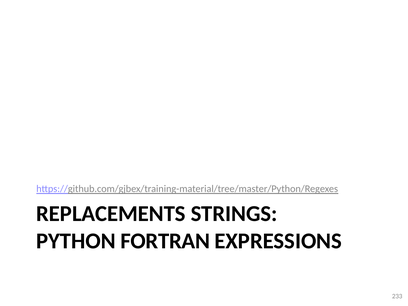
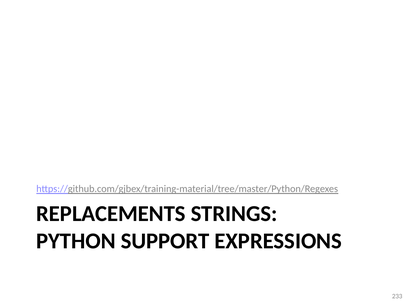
FORTRAN: FORTRAN -> SUPPORT (165, 241)
